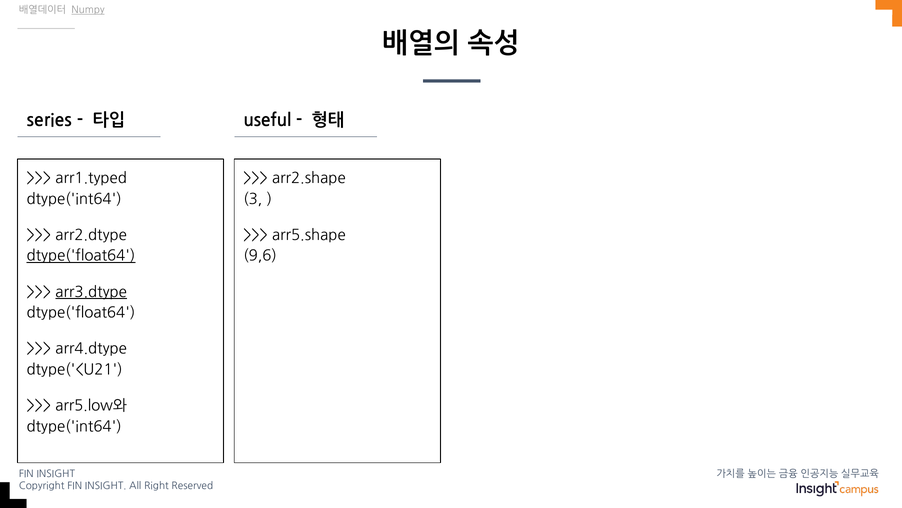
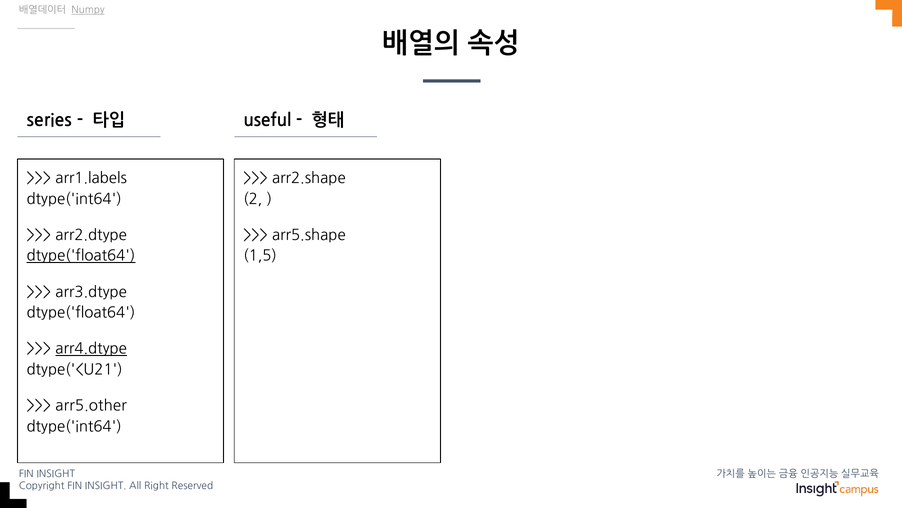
arr1.typed: arr1.typed -> arr1.labels (91, 178)
3: 3 -> 2 (253, 199)
9,6: 9,6 -> 1,5 (260, 256)
arr3.dtype underline: present -> none (91, 292)
arr4.dtype underline: none -> present (91, 349)
arr5.low와: arr5.low와 -> arr5.other (91, 405)
